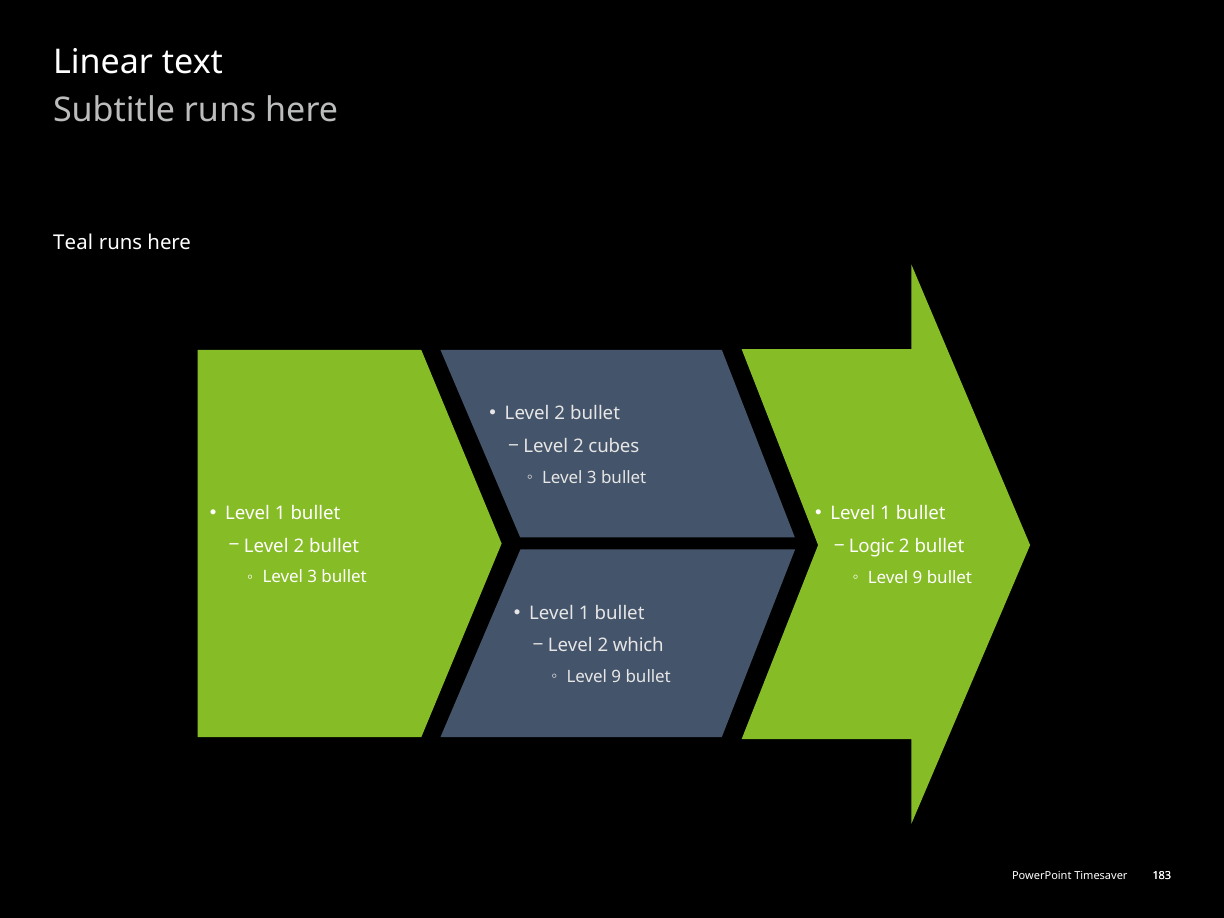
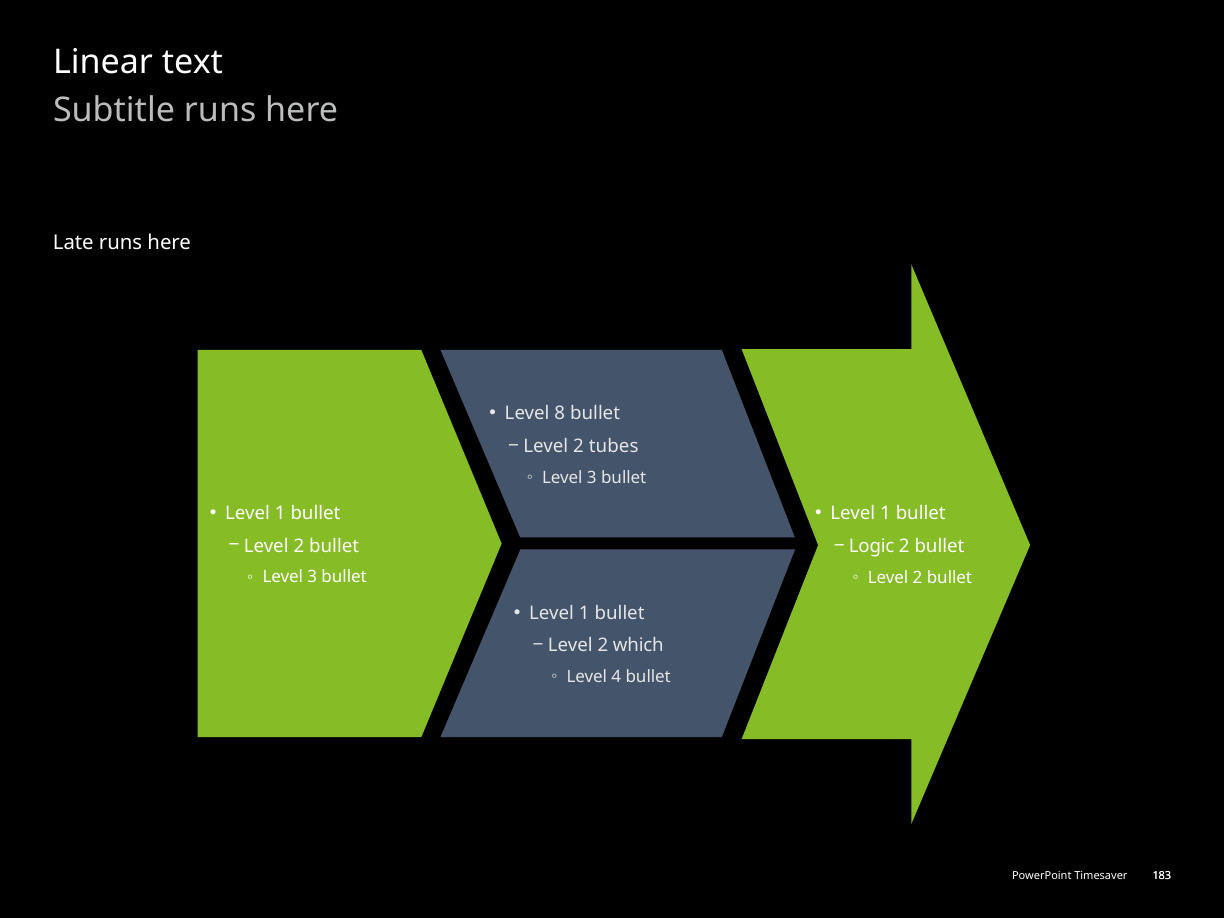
Teal: Teal -> Late (73, 243)
2: 2 -> 8 (560, 413)
cubes: cubes -> tubes (614, 446)
9: 9 -> 2 (918, 578)
9: 9 -> 4 (616, 677)
